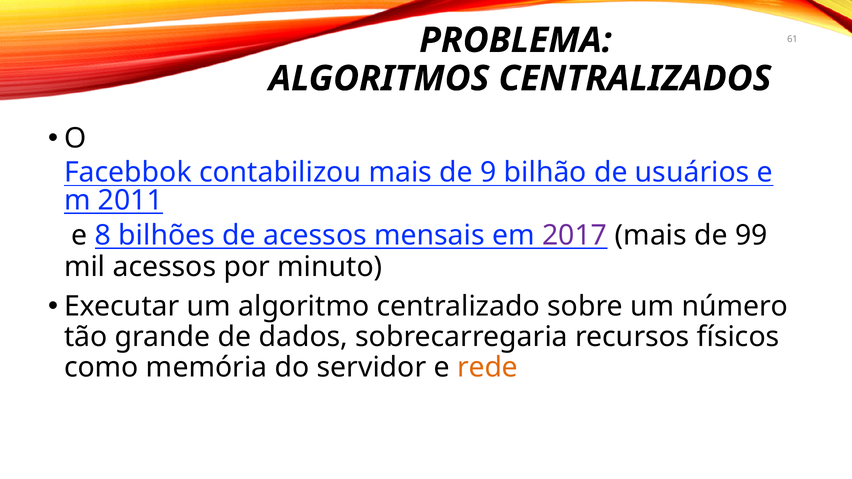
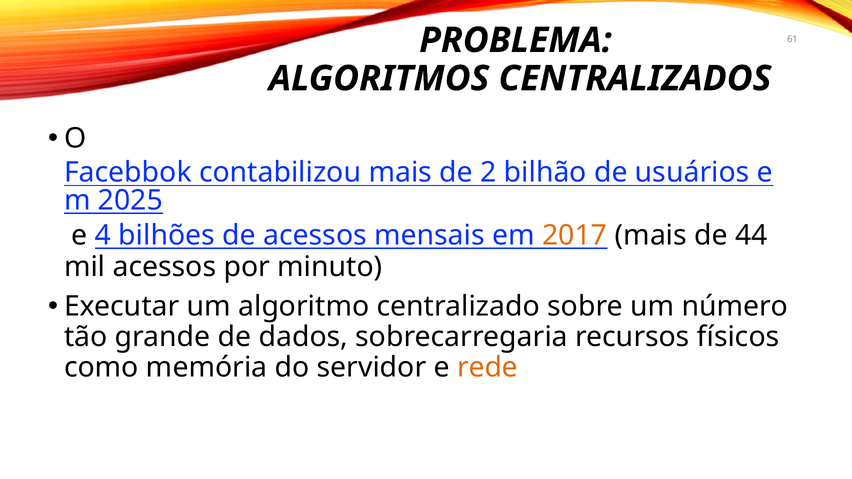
9: 9 -> 2 (488, 173)
2011: 2011 -> 2025 (130, 201)
8: 8 -> 4 (103, 235)
2017 colour: purple -> orange (575, 235)
99: 99 -> 44 (751, 235)
